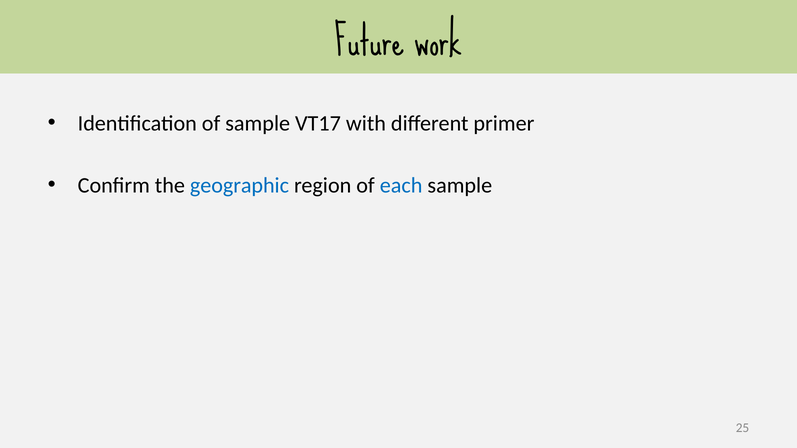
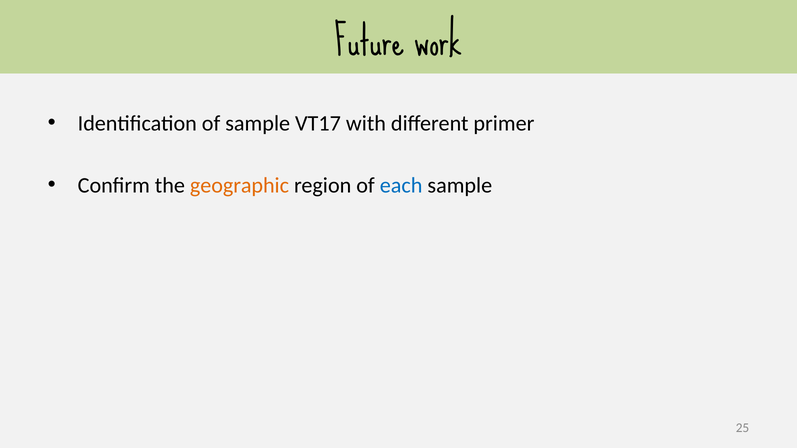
geographic colour: blue -> orange (239, 185)
